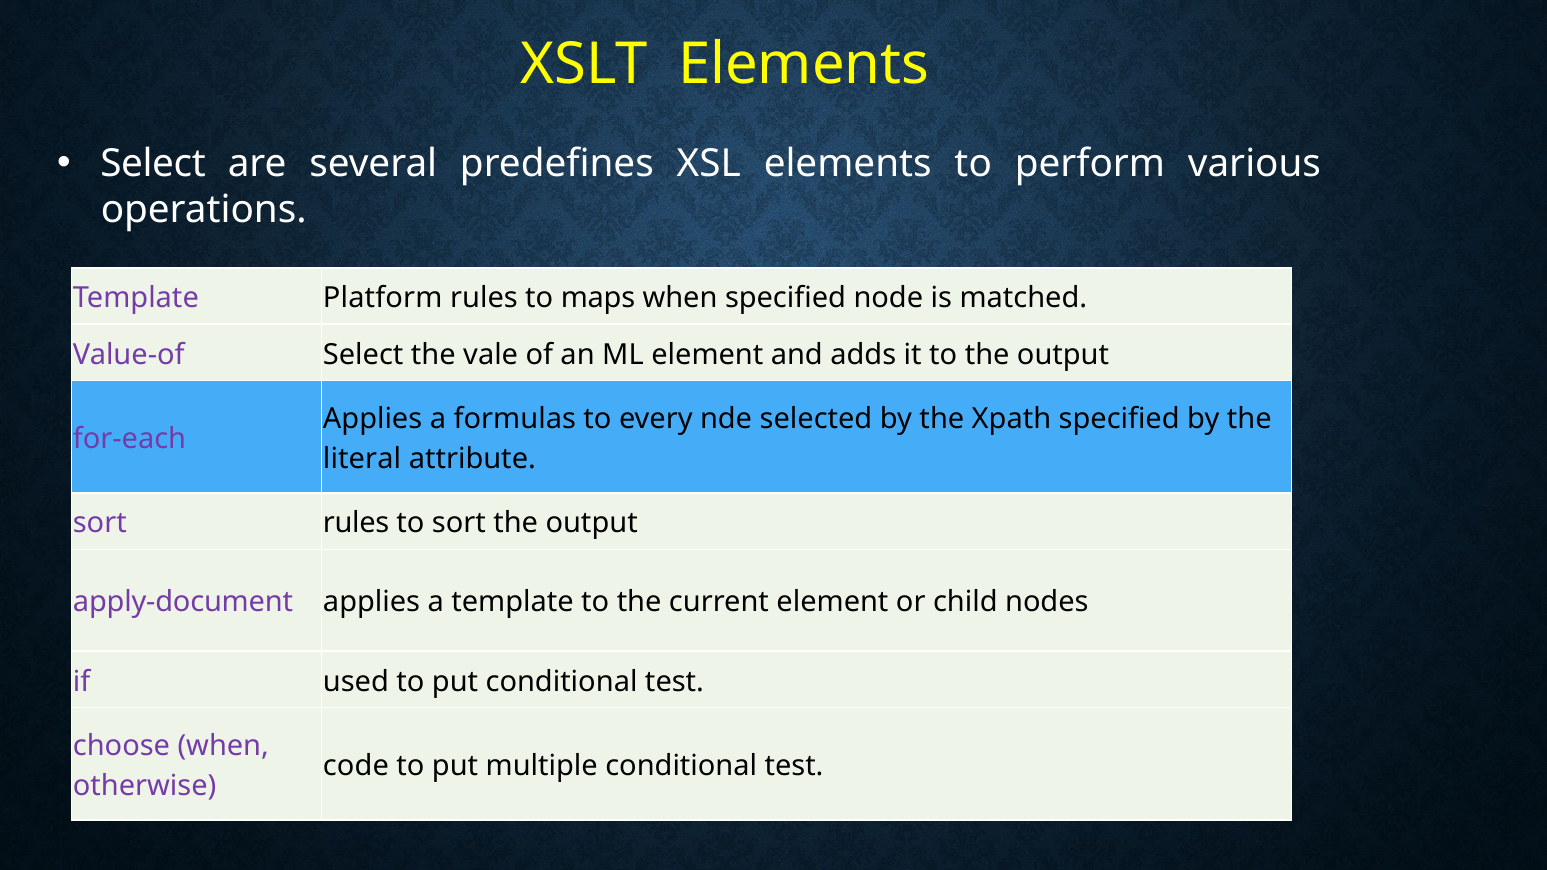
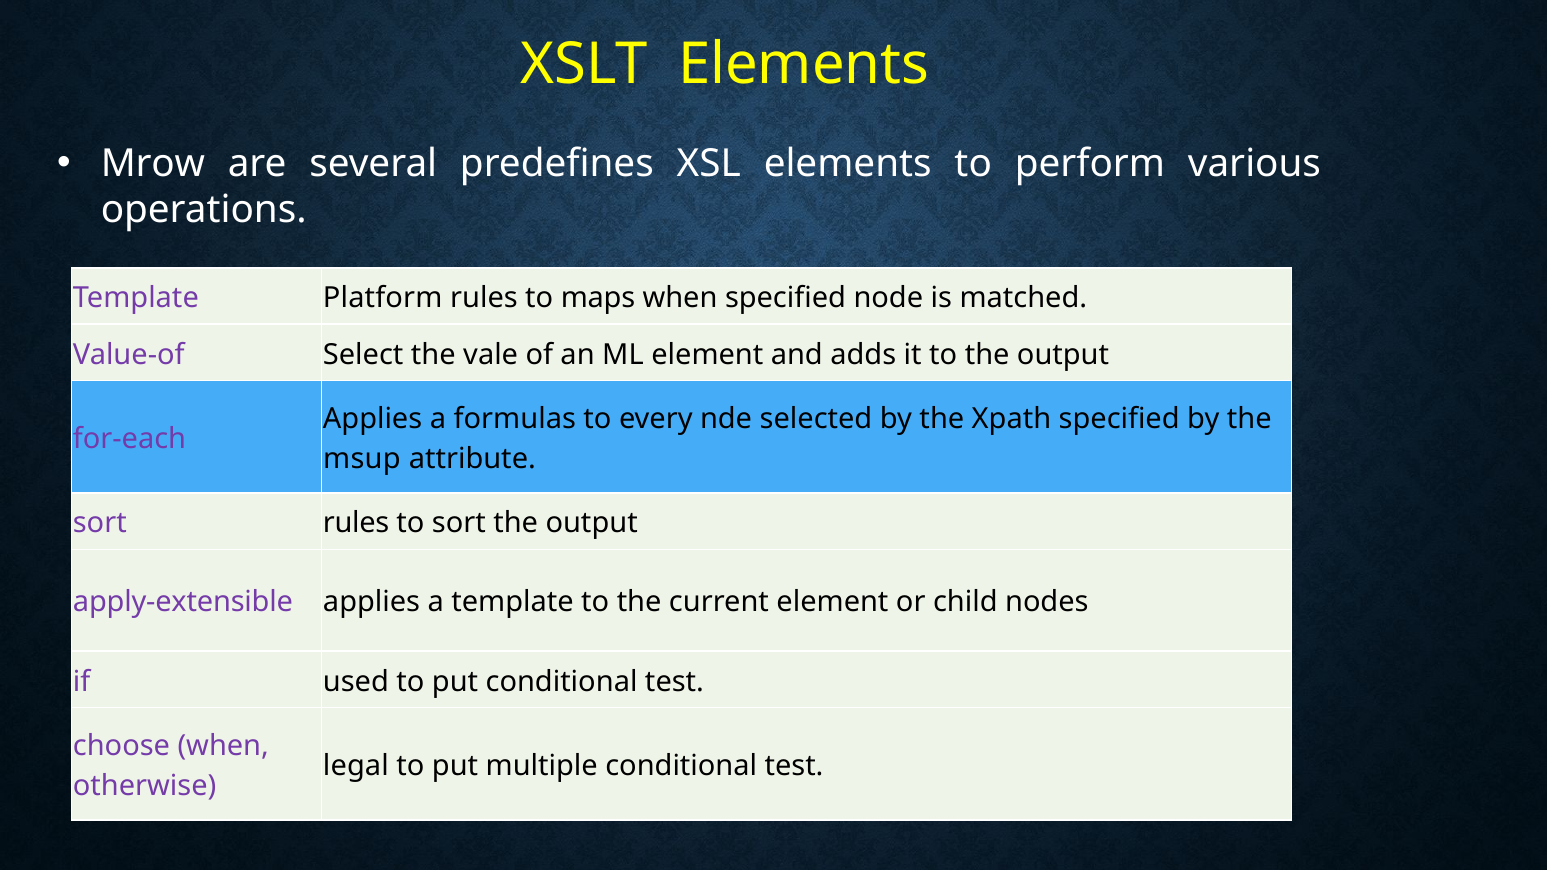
Select: Select -> Mrow (153, 164)
literal: literal -> msup (362, 459)
apply-document: apply-document -> apply-extensible (183, 603)
code: code -> legal (356, 766)
